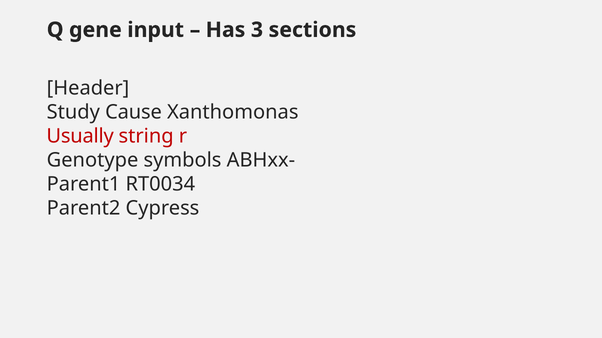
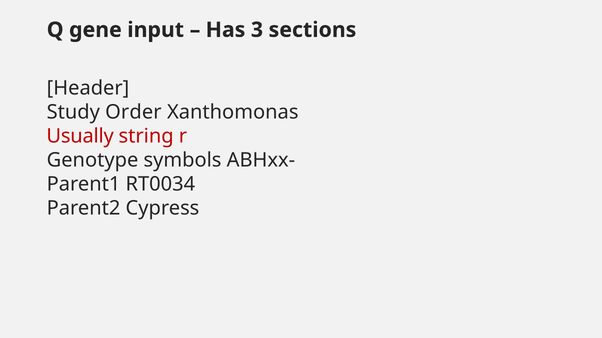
Cause: Cause -> Order (133, 112)
